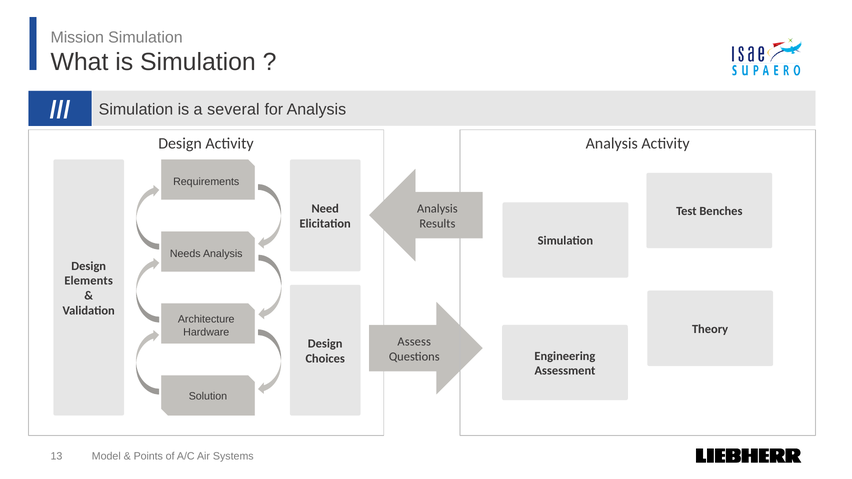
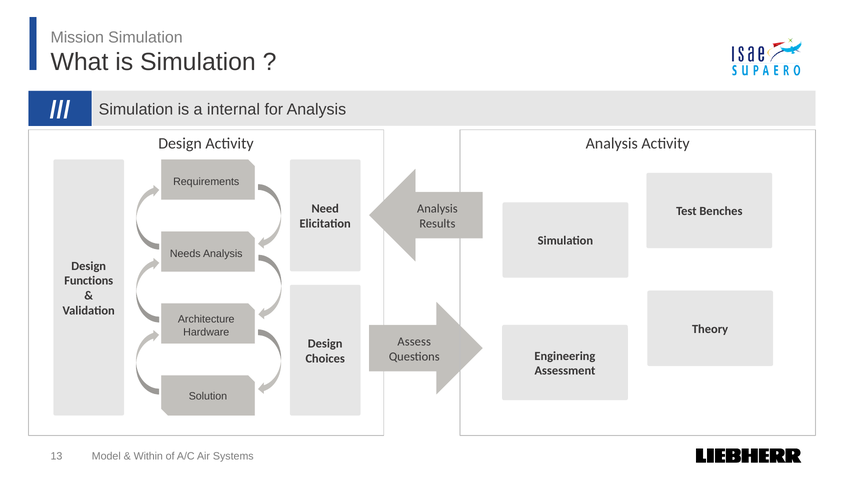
several: several -> internal (233, 109)
Elements: Elements -> Functions (89, 281)
Points: Points -> Within (148, 457)
